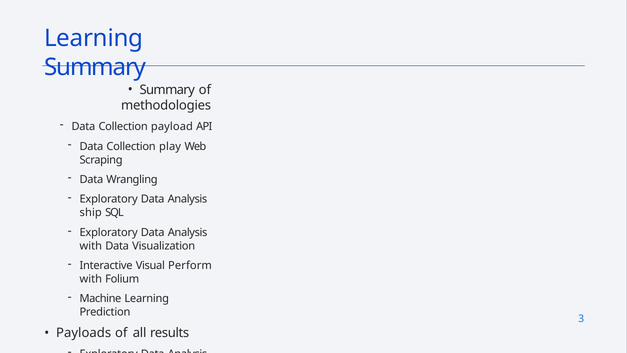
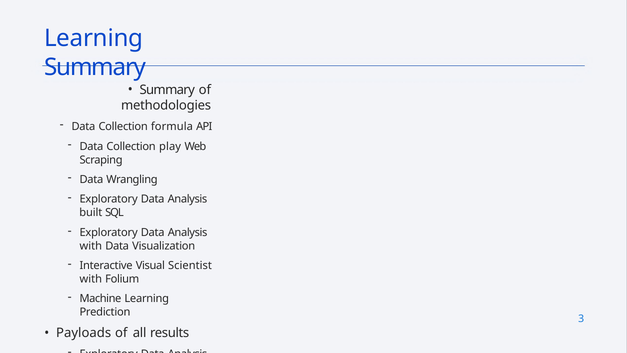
payload: payload -> formula (172, 126)
ship: ship -> built (91, 212)
Perform: Perform -> Scientist (190, 266)
